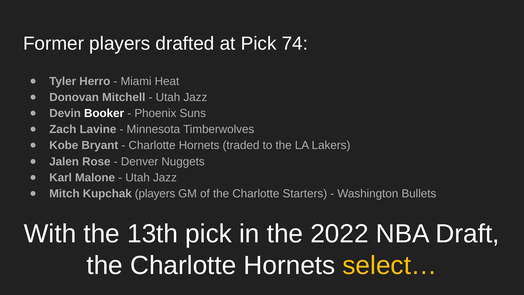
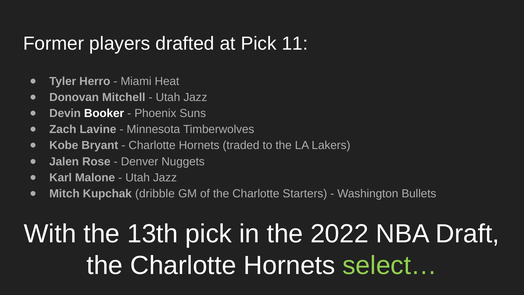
74: 74 -> 11 (295, 43)
Kupchak players: players -> dribble (155, 194)
select… colour: yellow -> light green (390, 265)
